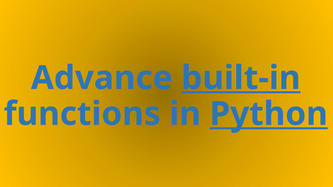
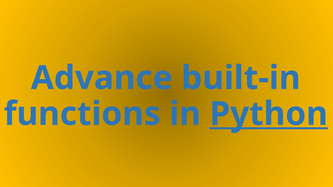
built-in underline: present -> none (241, 78)
